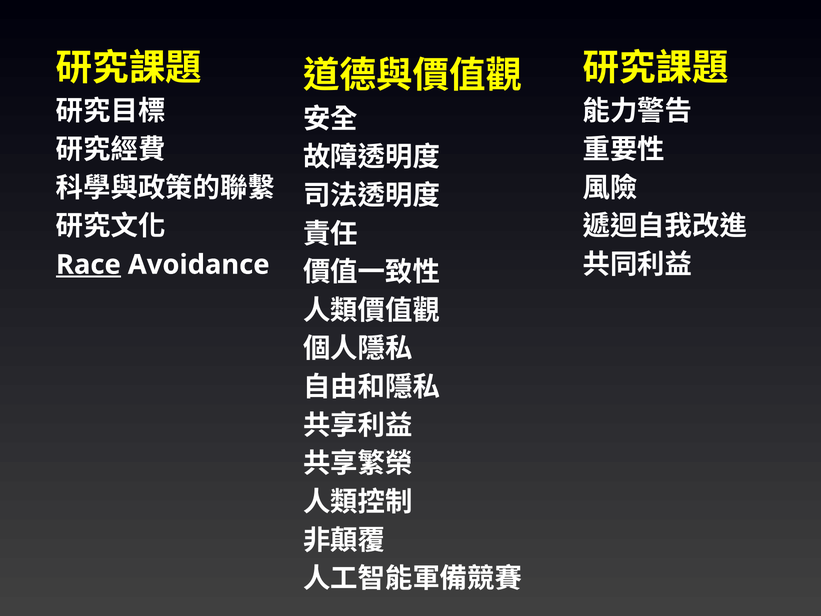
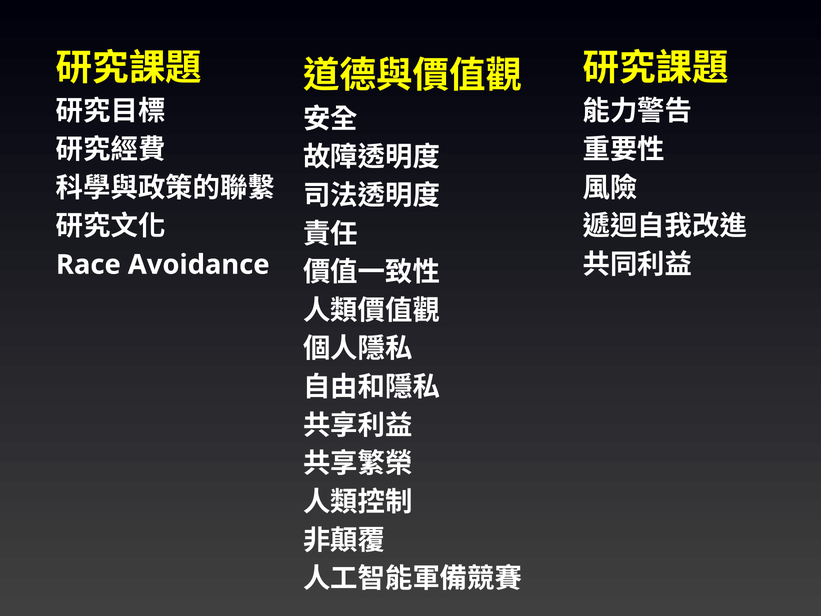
Race underline: present -> none (88, 265)
